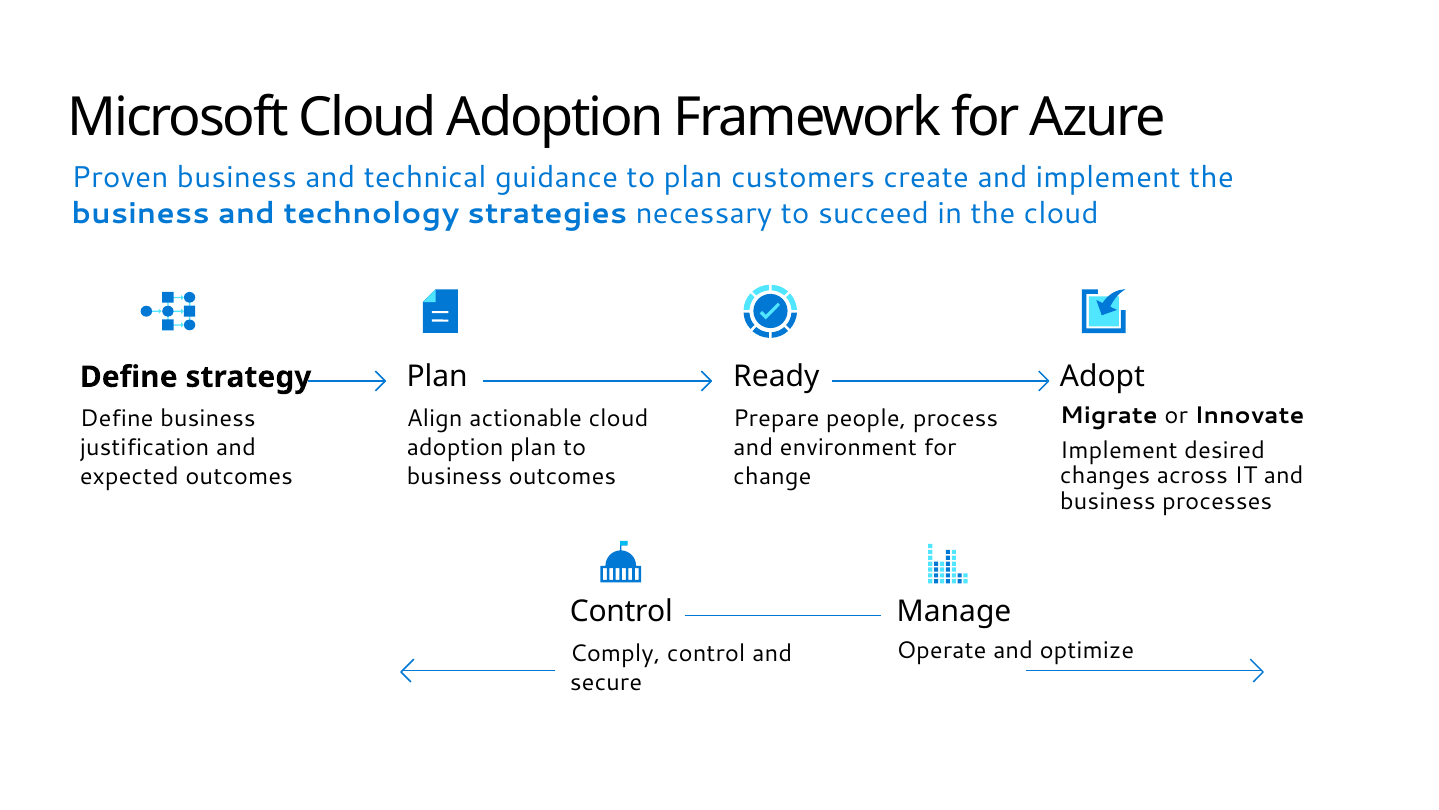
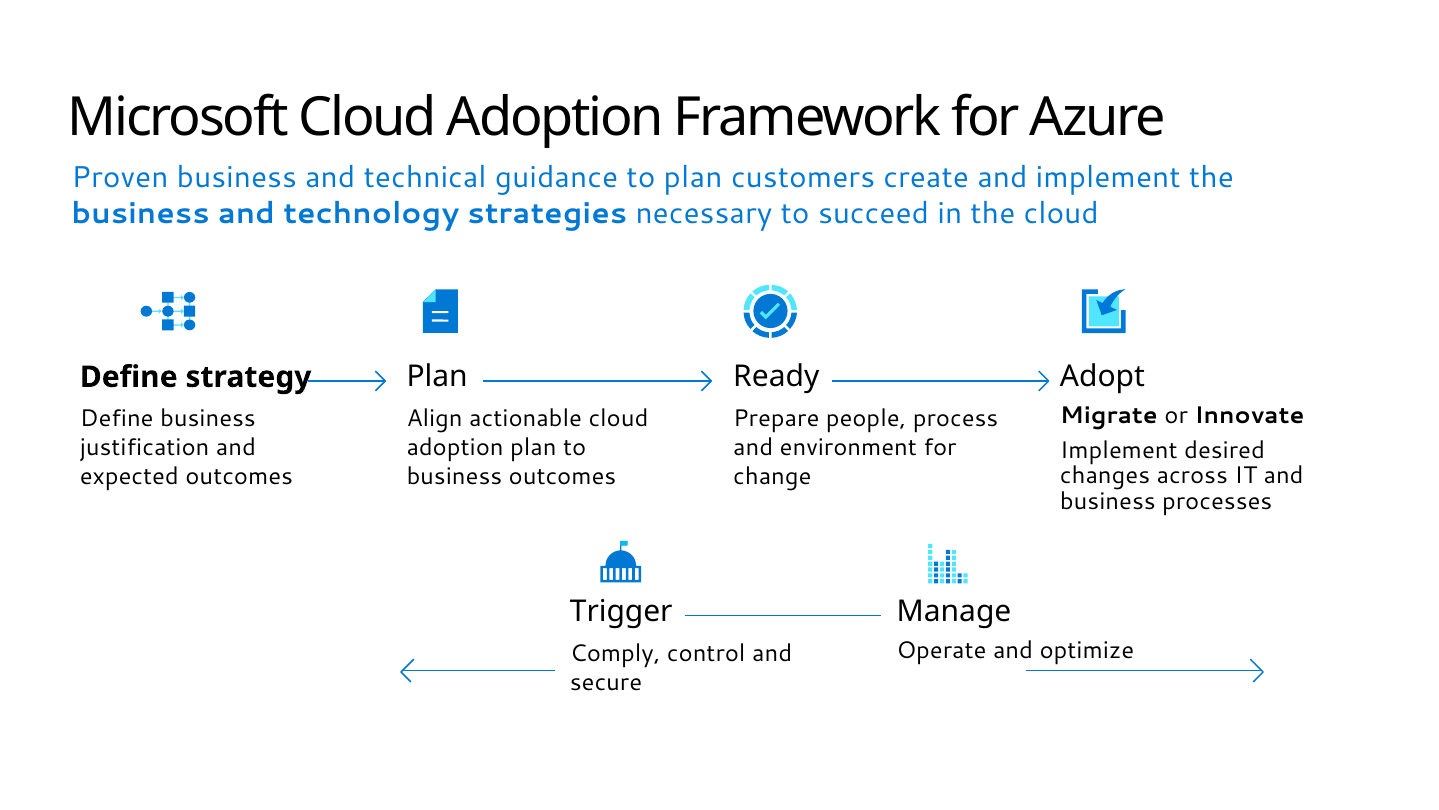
Control: Control -> Trigger (621, 612)
